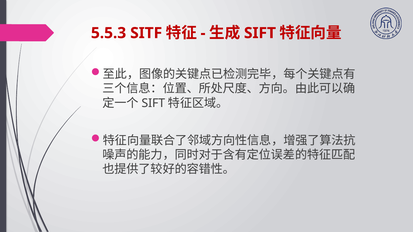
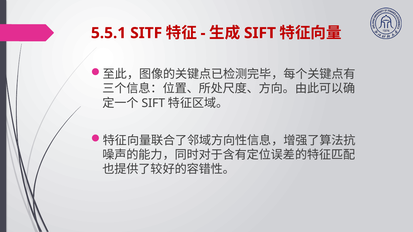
5.5.3: 5.5.3 -> 5.5.1 (109, 33)
